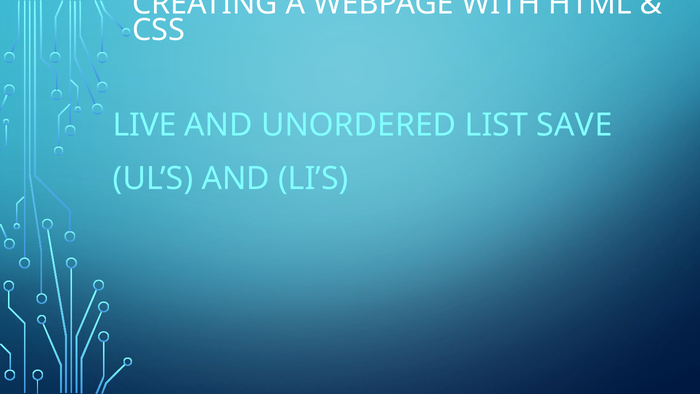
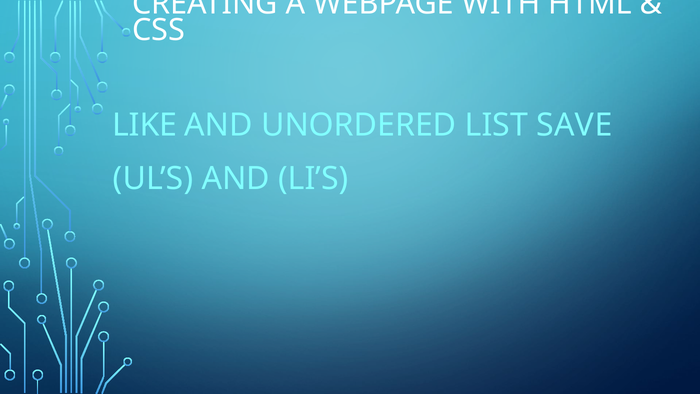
LIVE: LIVE -> LIKE (145, 125)
